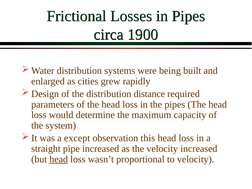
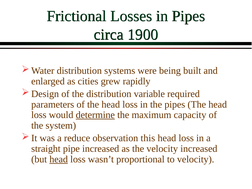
distance: distance -> variable (149, 94)
determine underline: none -> present (95, 115)
except: except -> reduce (77, 138)
